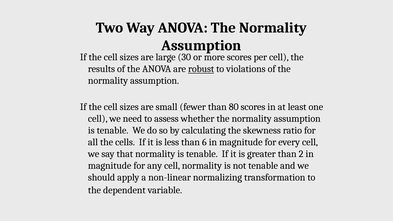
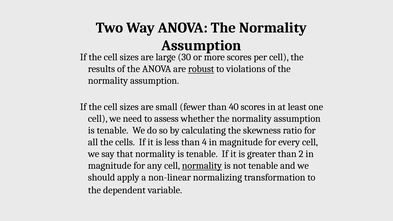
80: 80 -> 40 (234, 107)
6: 6 -> 4 (204, 142)
normality underline: none -> present (202, 166)
